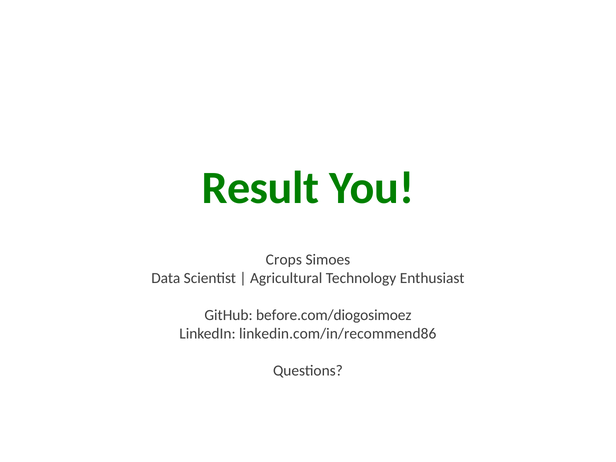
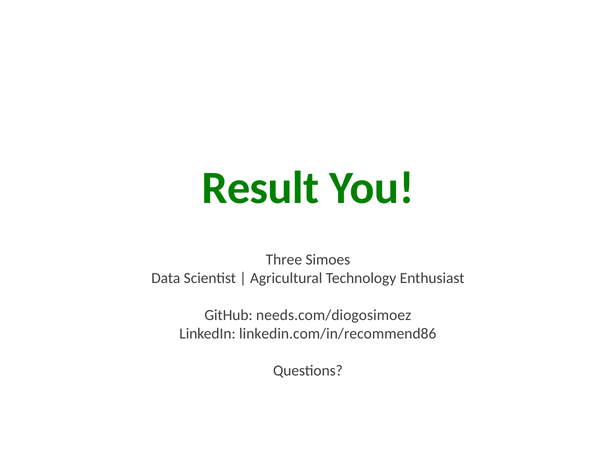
Crops: Crops -> Three (284, 260)
before.com/diogosimoez: before.com/diogosimoez -> needs.com/diogosimoez (334, 315)
